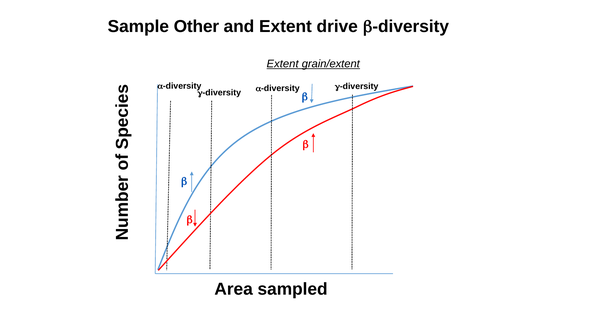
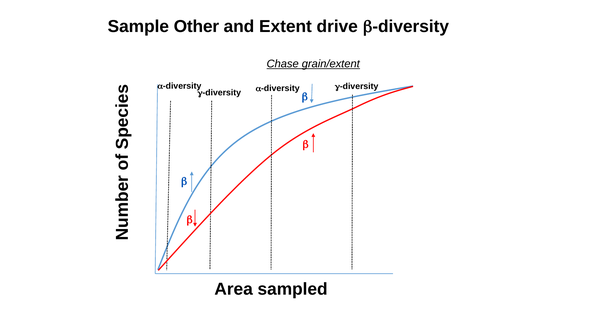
Extent: Extent -> Chase (283, 64)
